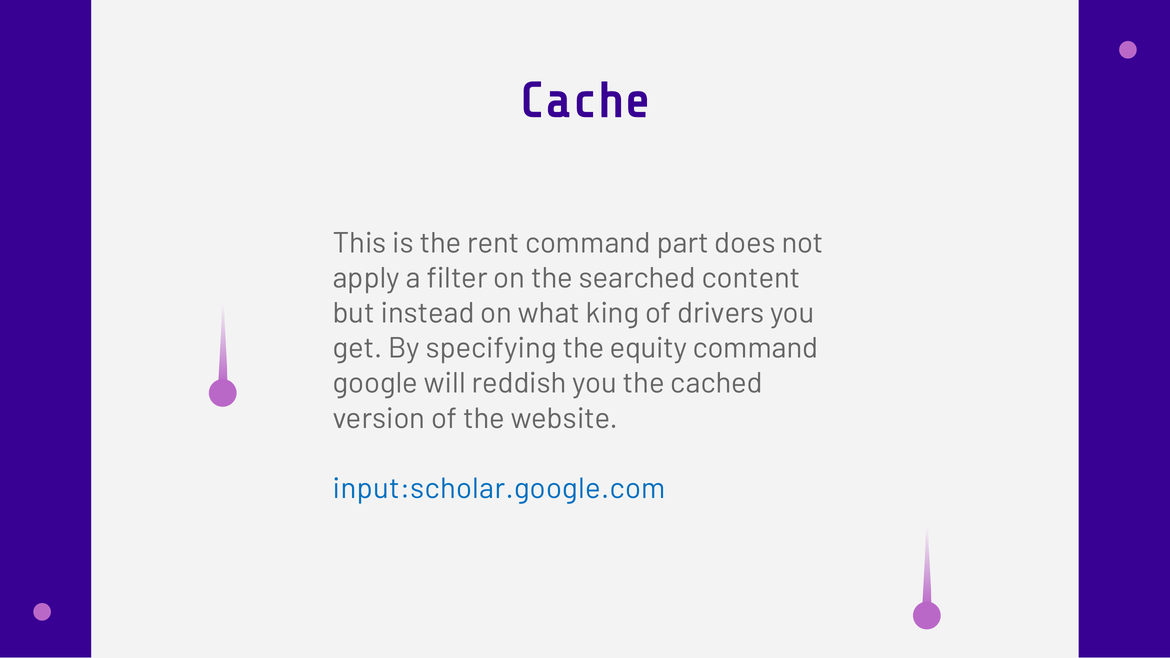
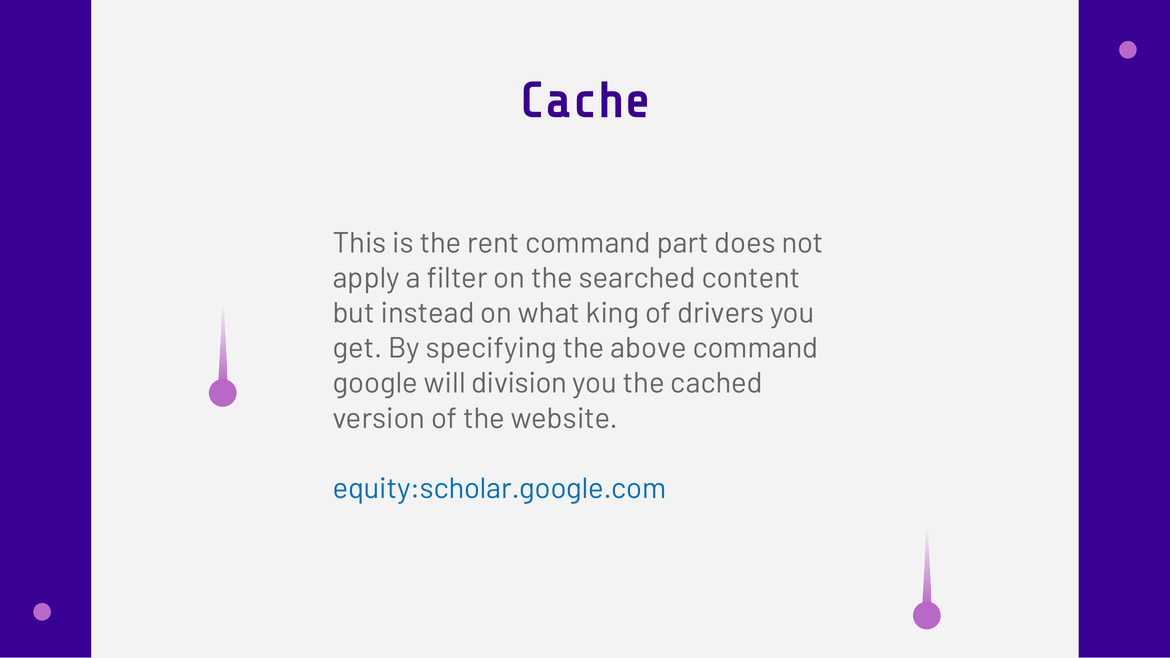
equity: equity -> above (648, 348)
reddish: reddish -> division (519, 383)
input:scholar.google.com: input:scholar.google.com -> equity:scholar.google.com (499, 489)
